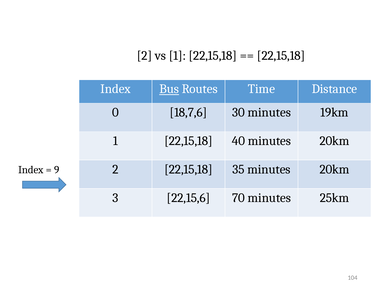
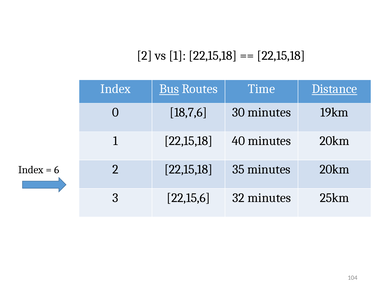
Distance underline: none -> present (334, 89)
9: 9 -> 6 (57, 170)
70: 70 -> 32 (238, 198)
